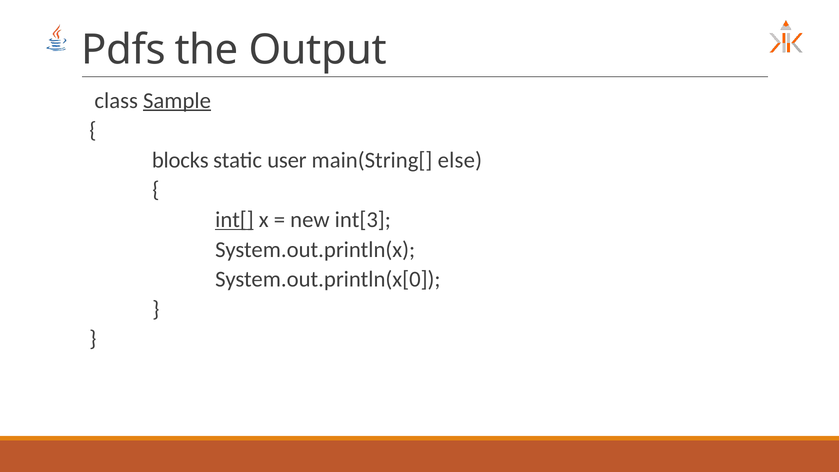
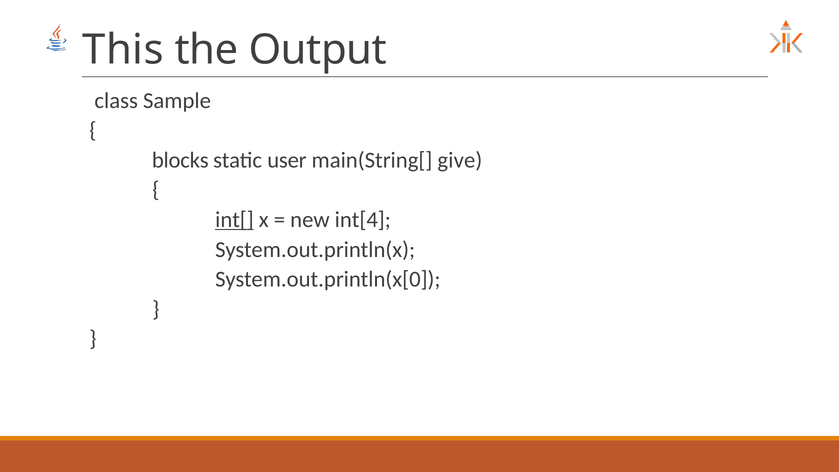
Pdfs: Pdfs -> This (123, 50)
Sample underline: present -> none (177, 101)
else: else -> give (460, 160)
int[3: int[3 -> int[4 (363, 220)
